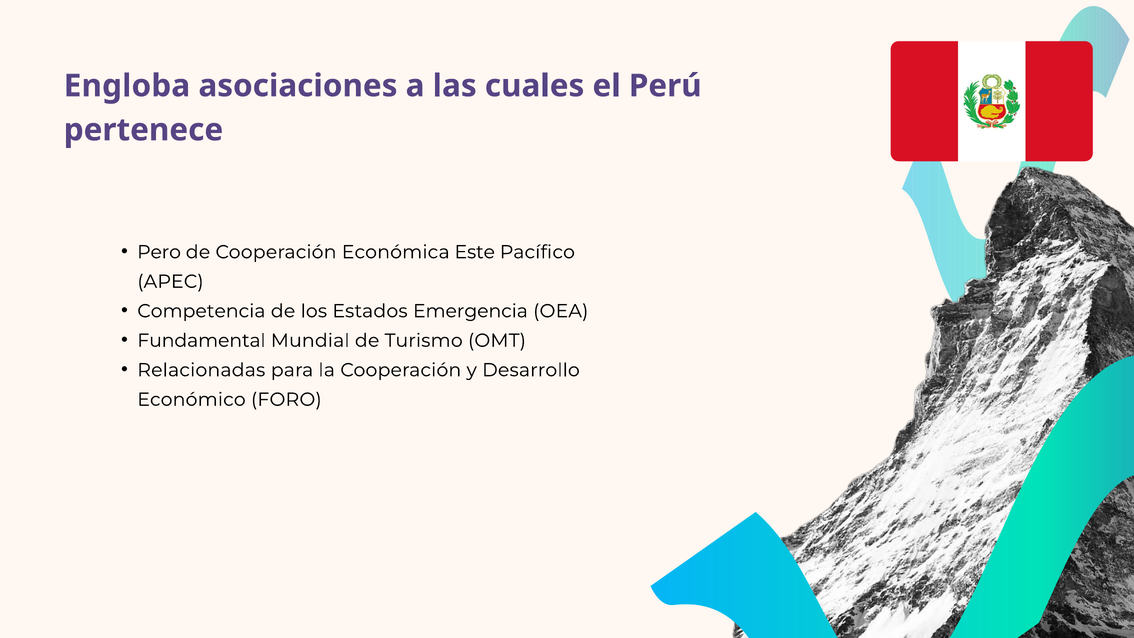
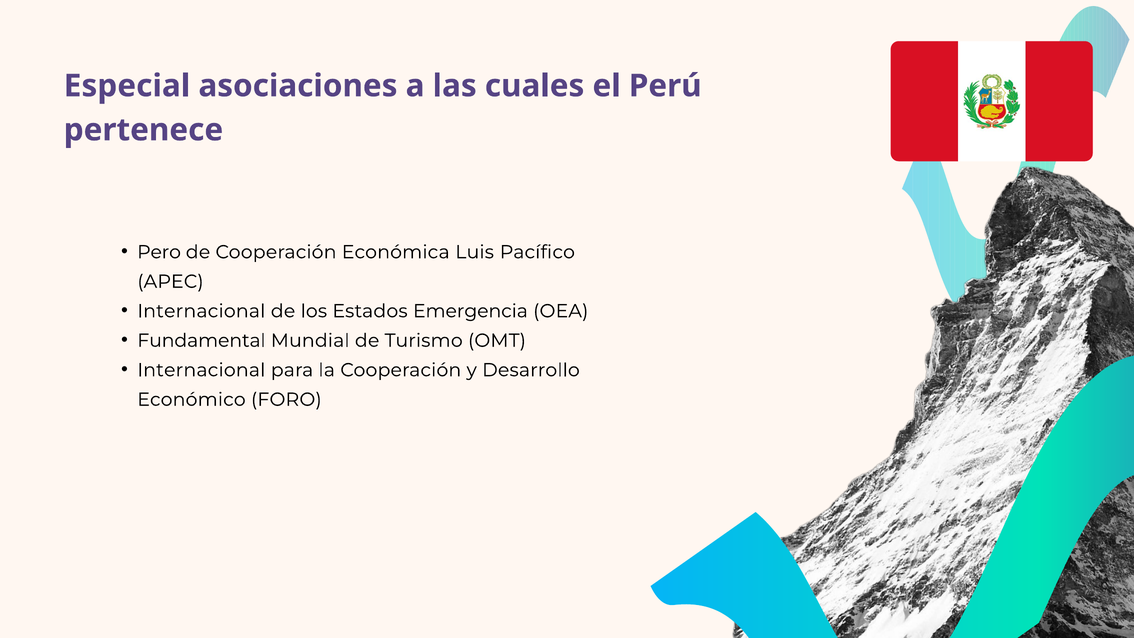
Engloba: Engloba -> Especial (127, 86)
Este: Este -> Luis (475, 252)
Competencia: Competencia -> Internacional (201, 311)
Relacionadas: Relacionadas -> Internacional (201, 370)
